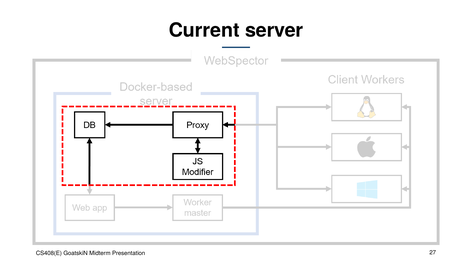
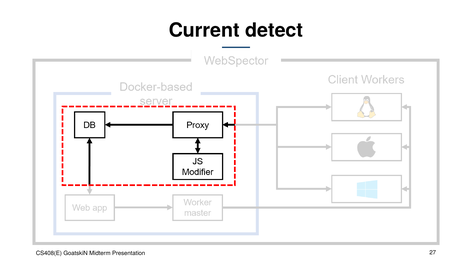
server: server -> detect (274, 30)
